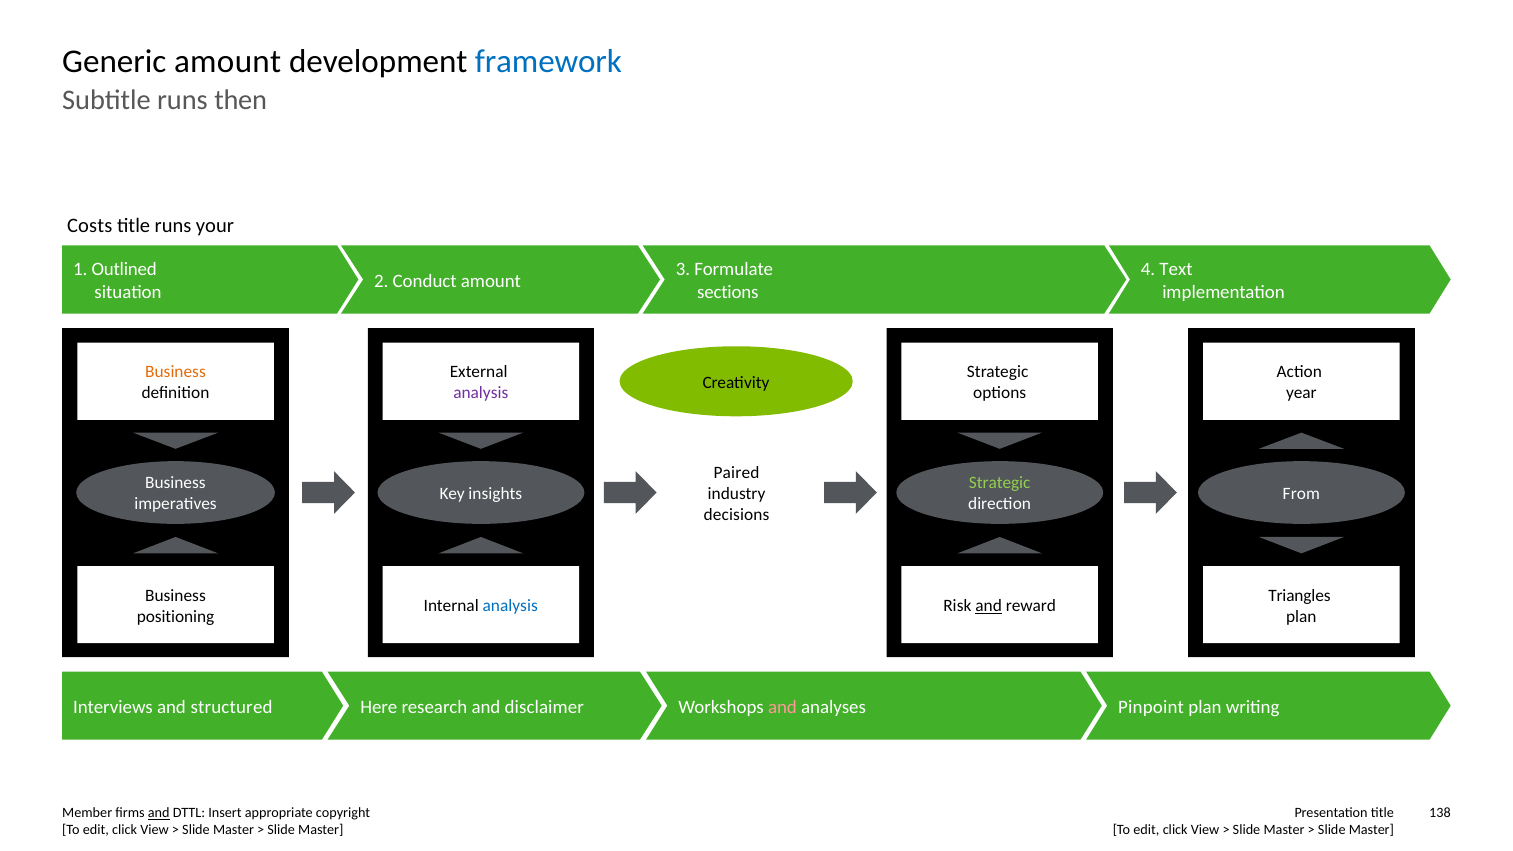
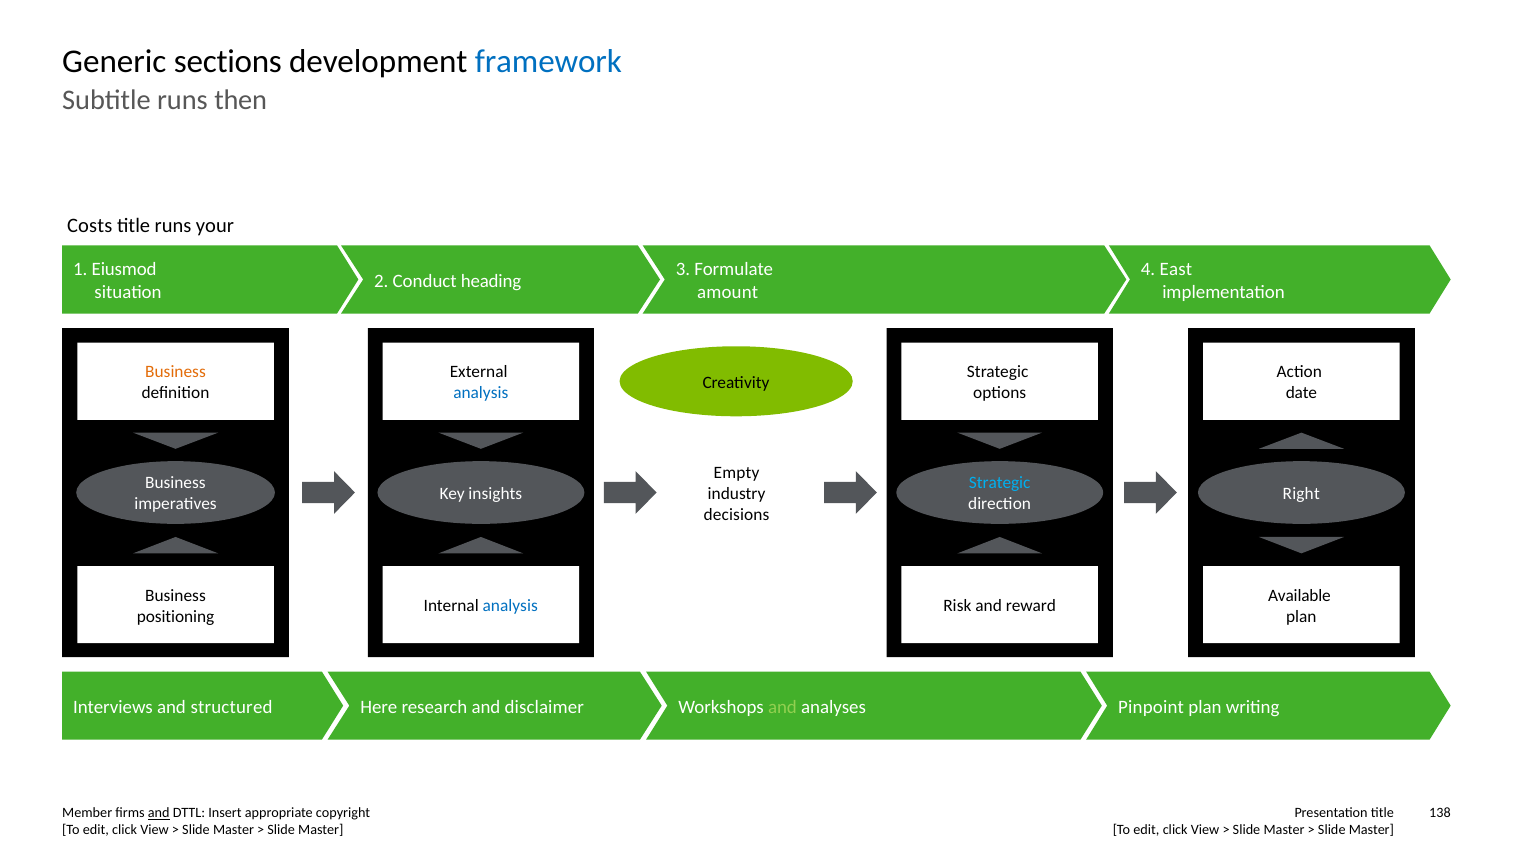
Generic amount: amount -> sections (228, 62)
Outlined: Outlined -> Eiusmod (124, 269)
Text: Text -> East (1176, 269)
Conduct amount: amount -> heading (491, 281)
sections: sections -> amount (728, 292)
analysis colour: purple -> blue (481, 393)
year: year -> date (1301, 393)
Paired: Paired -> Empty (737, 473)
Strategic colour: light green -> light blue (1000, 483)
From: From -> Right (1301, 494)
Triangles: Triangles -> Available (1299, 596)
and underline: present -> none (989, 606)
and colour: pink -> light green (782, 707)
